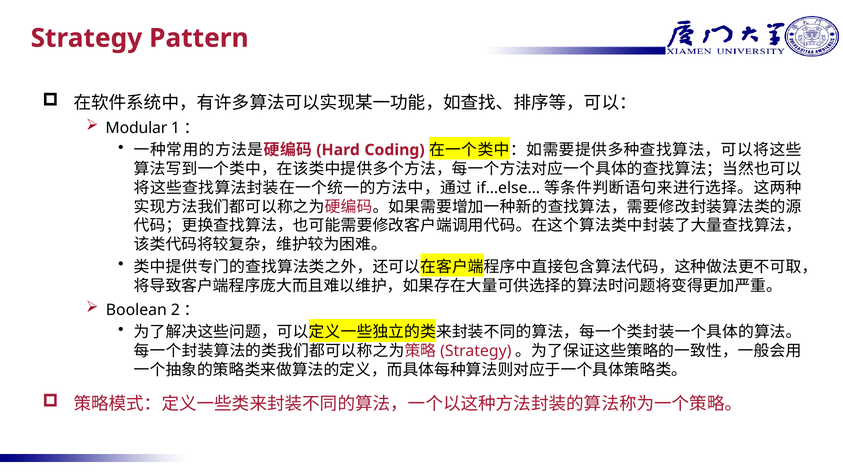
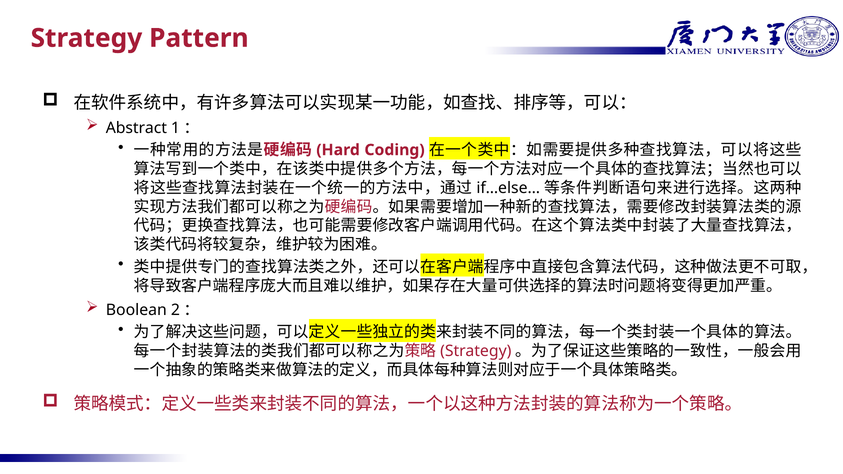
Modular: Modular -> Abstract (136, 128)
